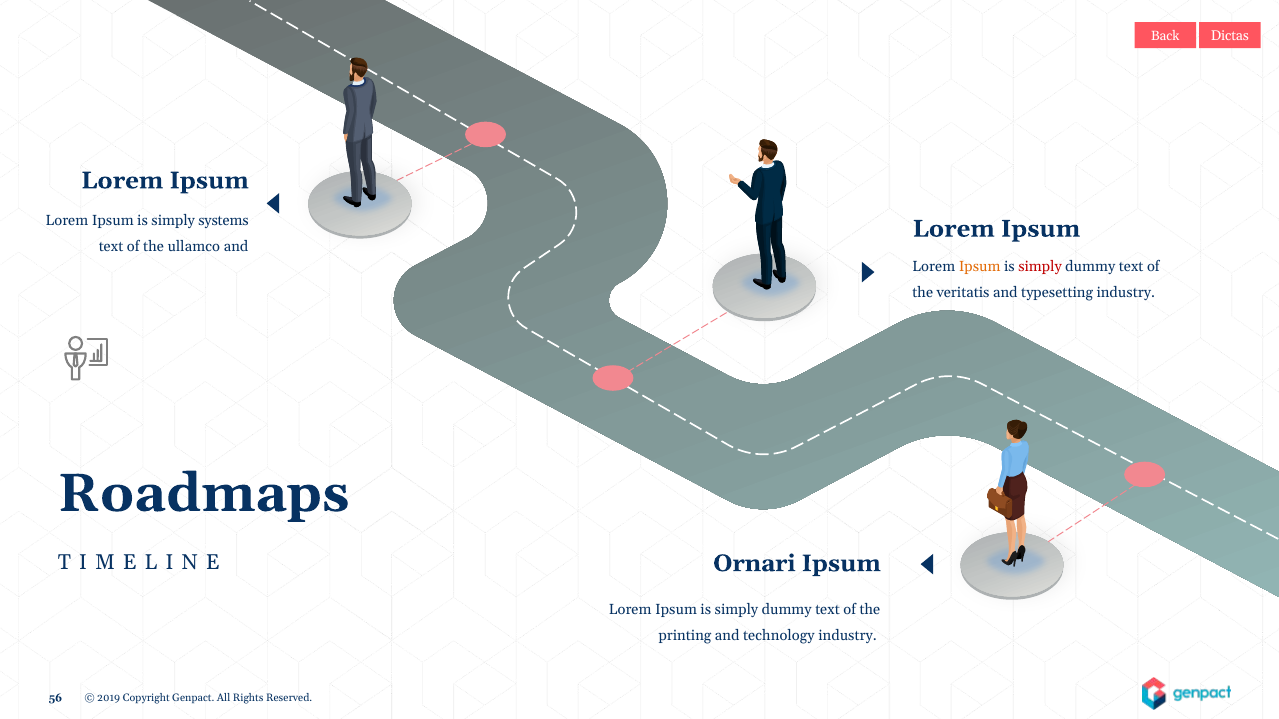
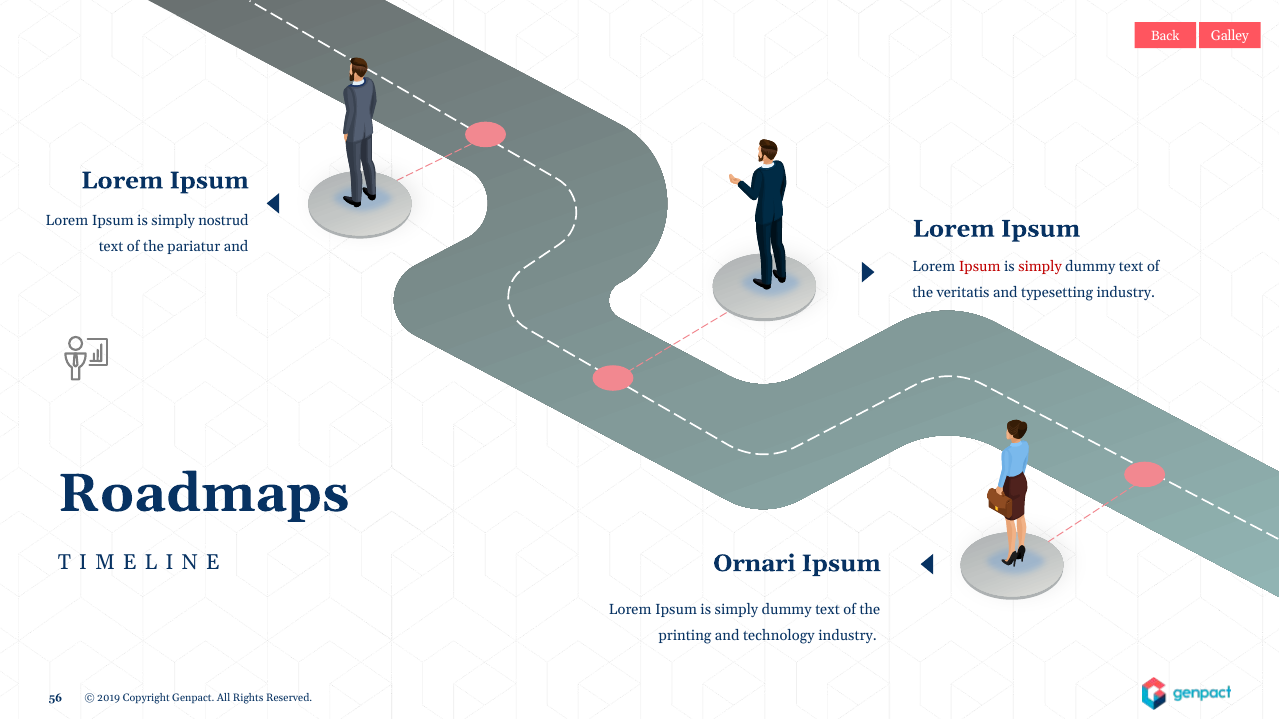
Dictas: Dictas -> Galley (1230, 36)
systems: systems -> nostrud (223, 220)
ullamco: ullamco -> pariatur (194, 247)
Ipsum colour: orange -> red (980, 266)
